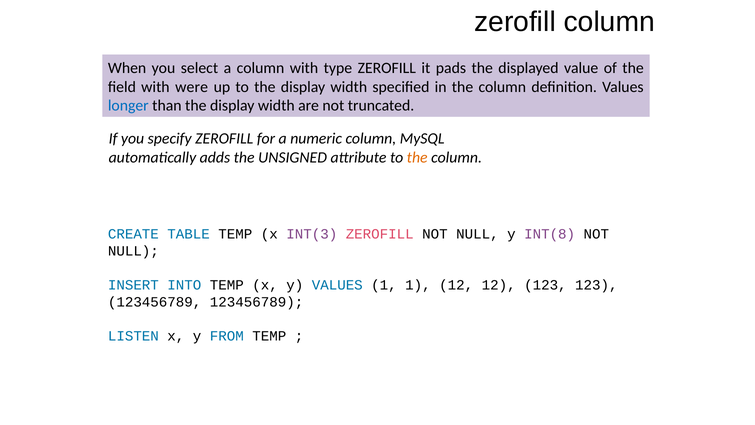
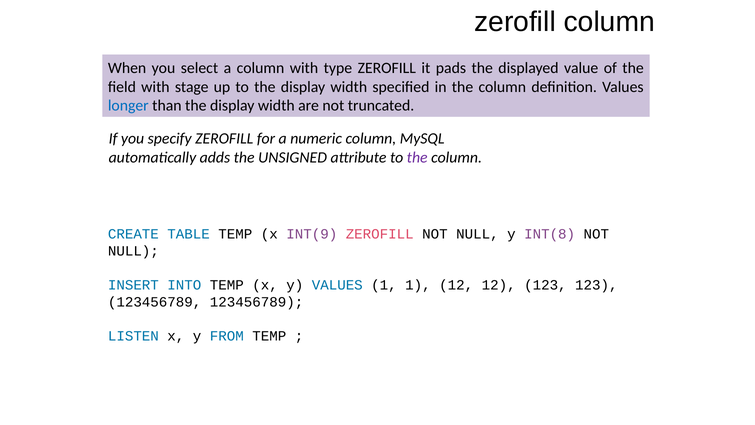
were: were -> stage (192, 87)
the colour: orange -> purple (417, 157)
INT(3: INT(3 -> INT(9 (312, 234)
